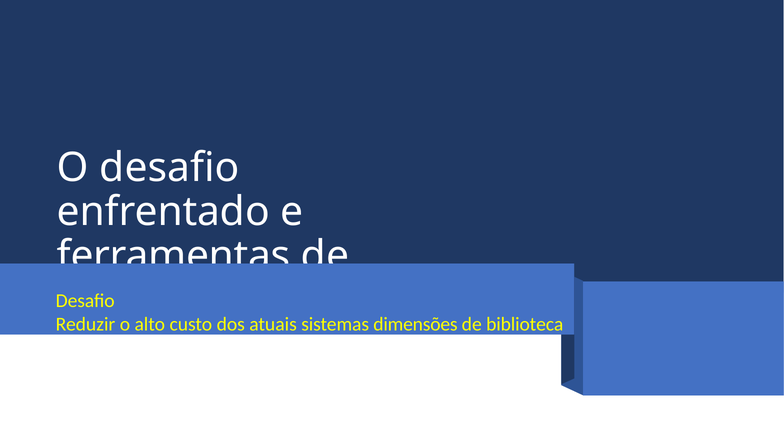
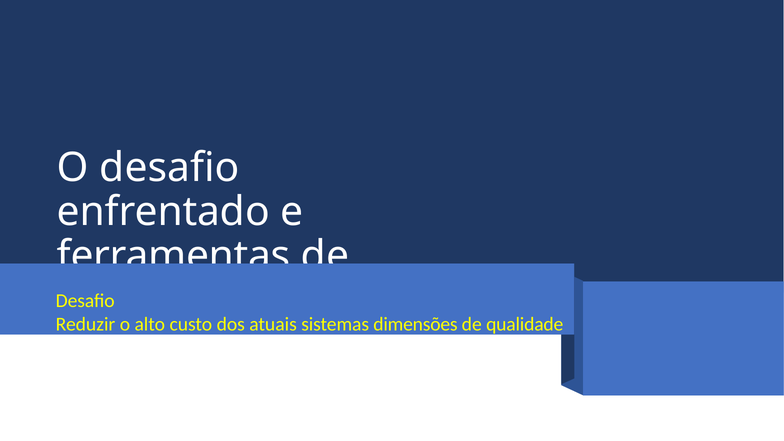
biblioteca: biblioteca -> qualidade (525, 324)
